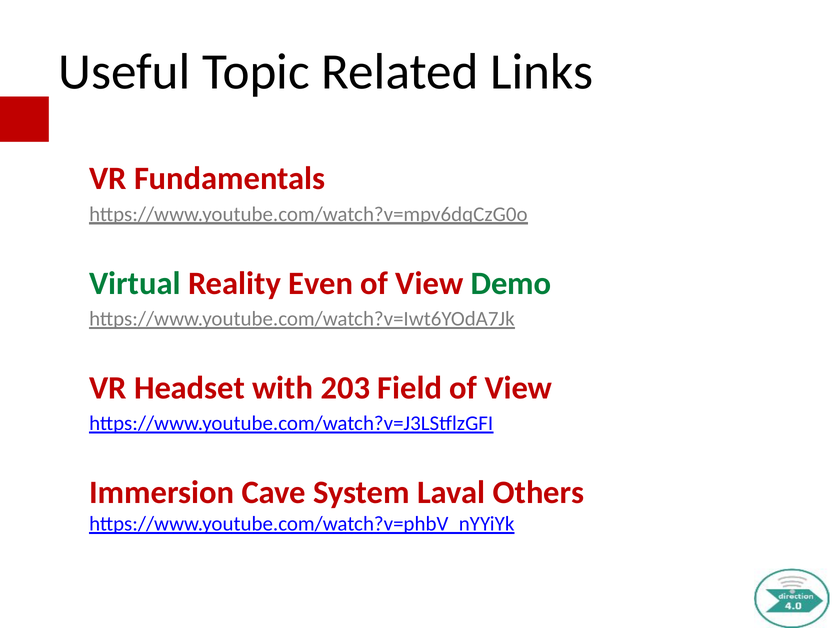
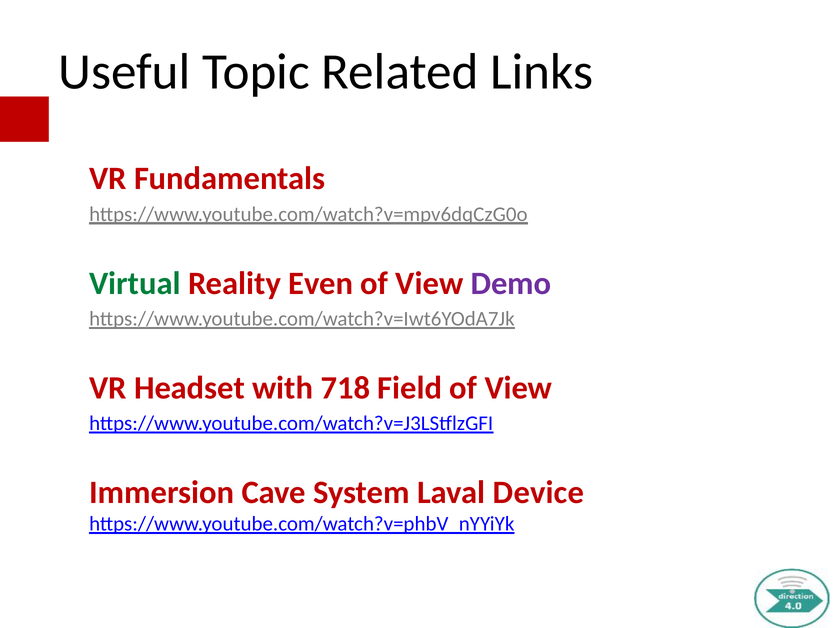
Demo colour: green -> purple (511, 284)
203: 203 -> 718 (345, 388)
Others: Others -> Device (538, 493)
